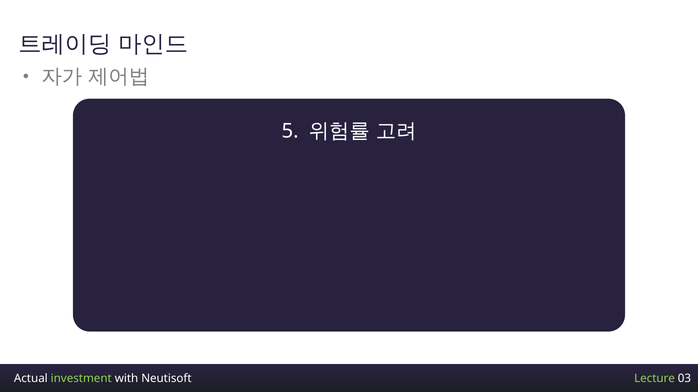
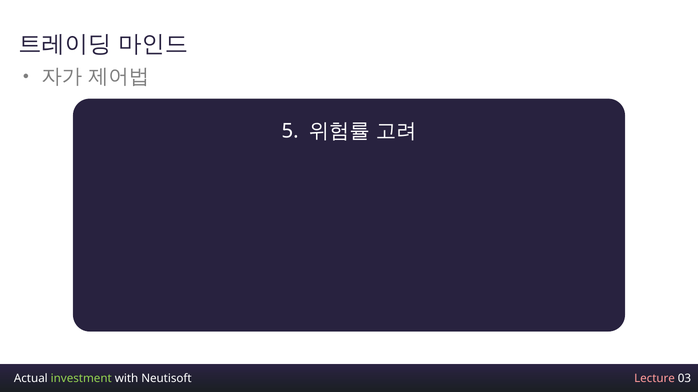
Lecture colour: light green -> pink (655, 379)
